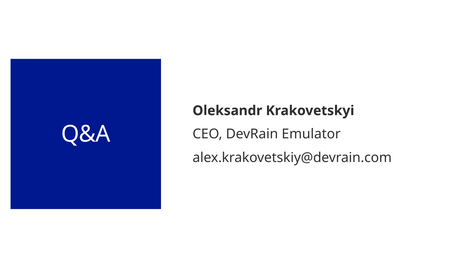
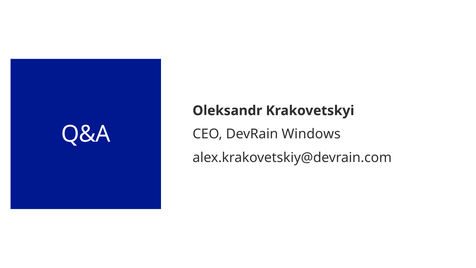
Emulator: Emulator -> Windows (311, 134)
